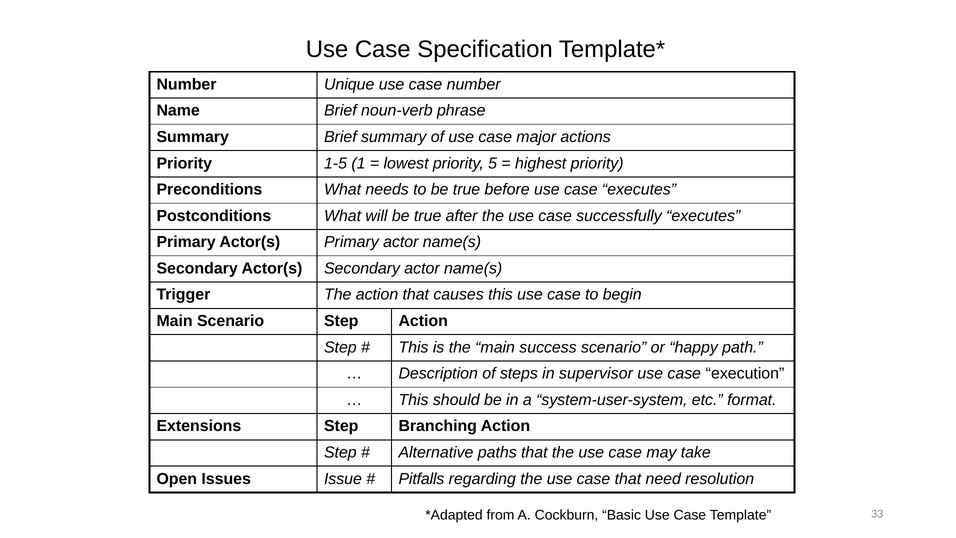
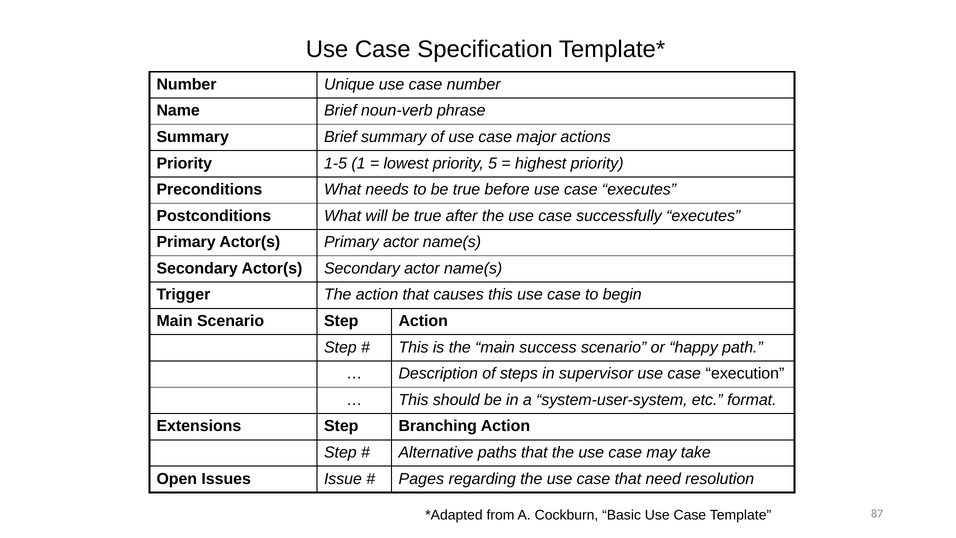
Pitfalls: Pitfalls -> Pages (421, 479)
33: 33 -> 87 (877, 513)
